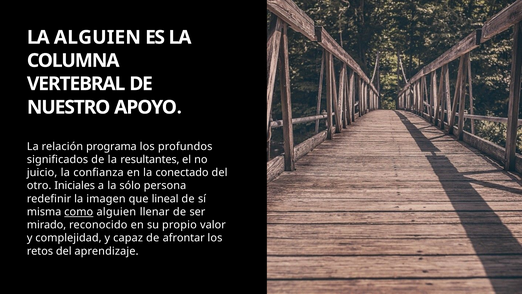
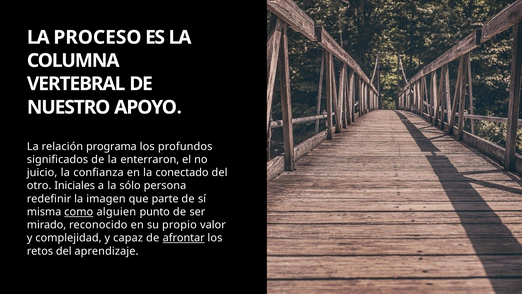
LA ALGUIEN: ALGUIEN -> PROCESO (97, 37)
resultantes: resultantes -> enterraron (150, 159)
lineal: lineal -> parte (165, 199)
llenar: llenar -> punto (155, 212)
afrontar underline: none -> present (184, 238)
